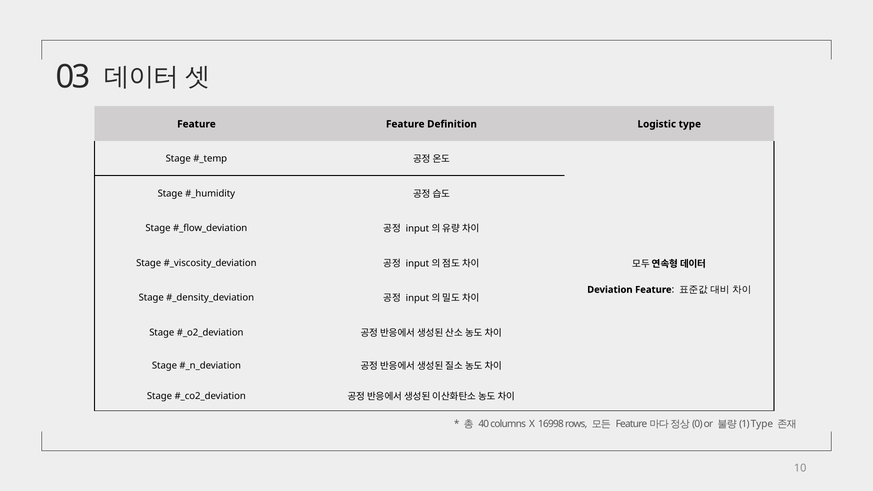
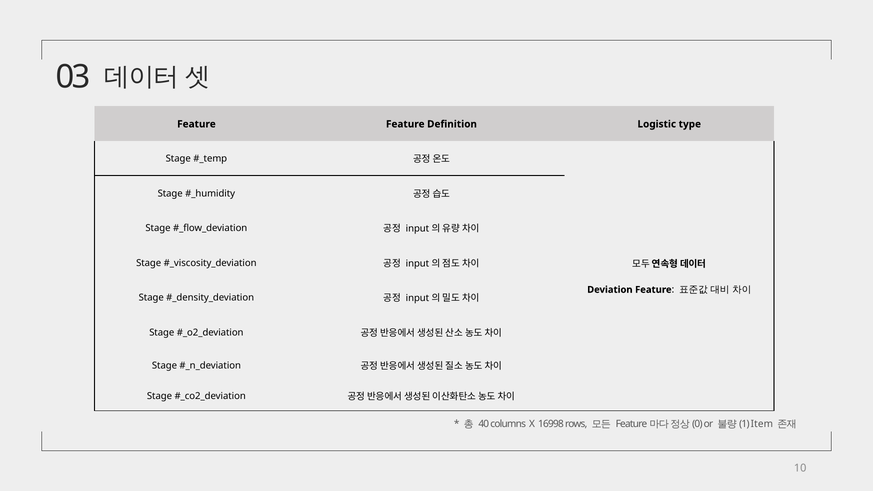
Type: Type -> Item (762, 424)
